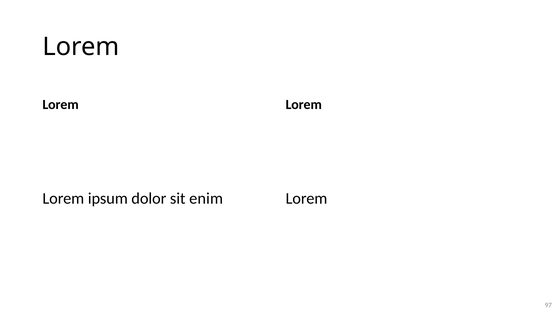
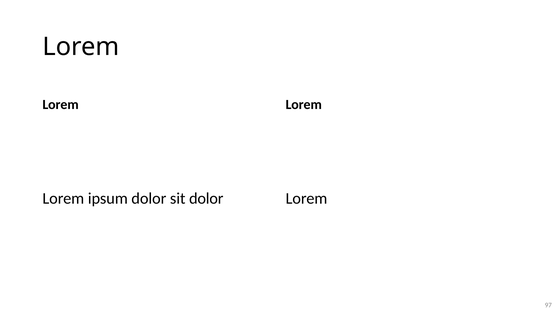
sit enim: enim -> dolor (206, 198)
